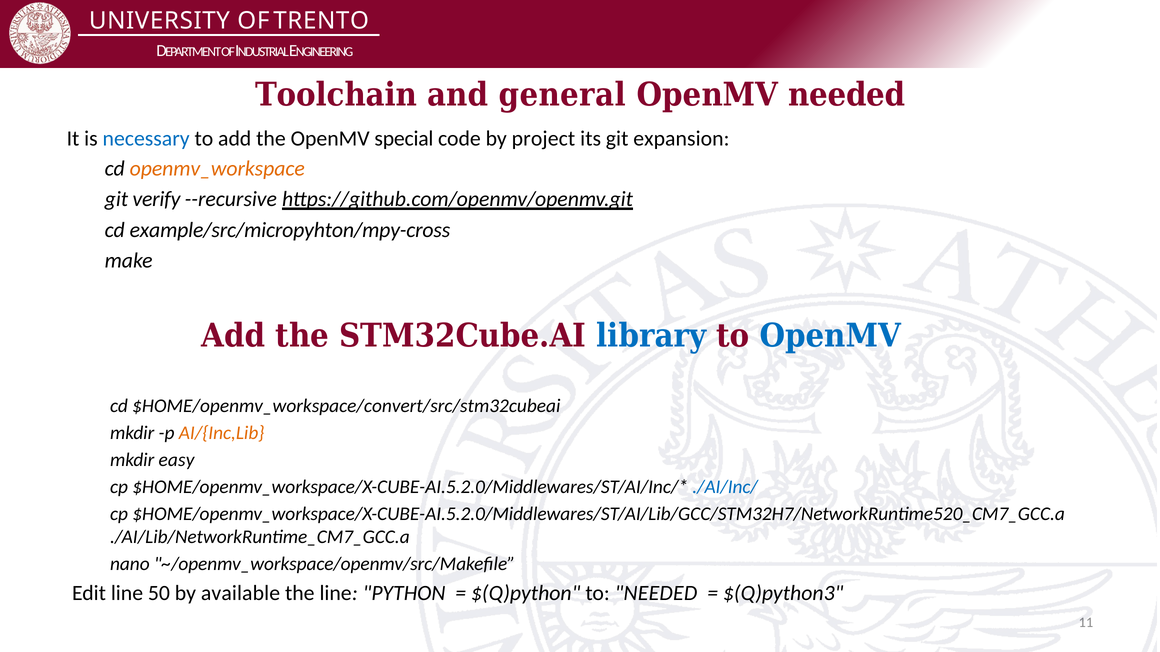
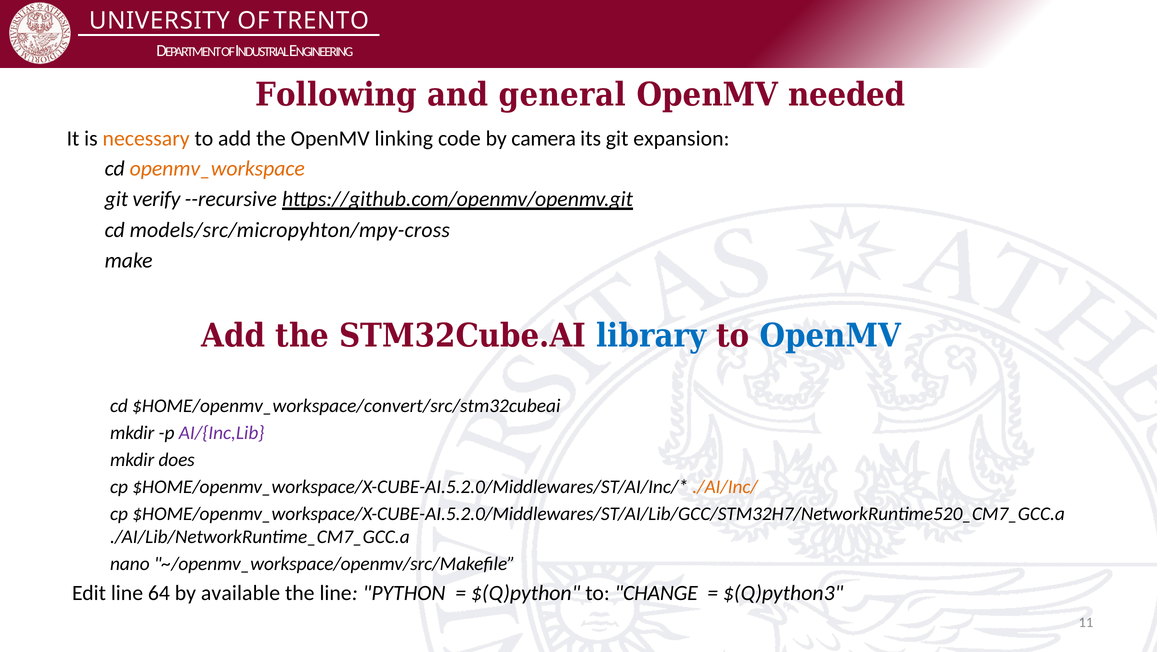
Toolchain: Toolchain -> Following (336, 95)
necessary colour: blue -> orange (146, 138)
special: special -> linking (404, 138)
project: project -> camera (544, 138)
example/src/micropyhton/mpy-cross: example/src/micropyhton/mpy-cross -> models/src/micropyhton/mpy-cross (290, 230)
AI/{Inc,Lib colour: orange -> purple (222, 433)
easy: easy -> does (177, 460)
./AI/Inc/ colour: blue -> orange (725, 487)
50: 50 -> 64 (159, 594)
to NEEDED: NEEDED -> CHANGE (656, 594)
